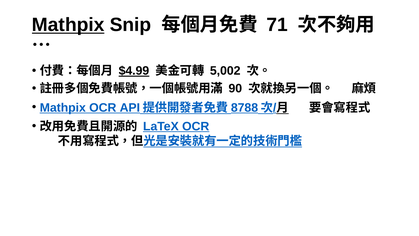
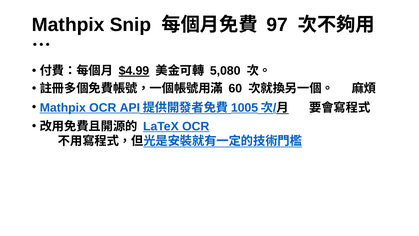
Mathpix underline: present -> none (68, 25)
71: 71 -> 97 (277, 25)
5,002: 5,002 -> 5,080 (225, 71)
90: 90 -> 60 (235, 88)
8788: 8788 -> 1005 (244, 108)
